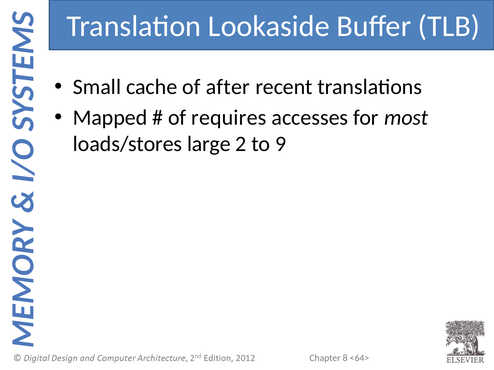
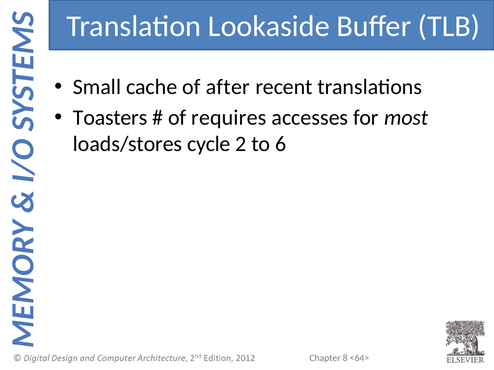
Mapped: Mapped -> Toasters (110, 118)
large: large -> cycle (209, 144)
9: 9 -> 6 (281, 144)
